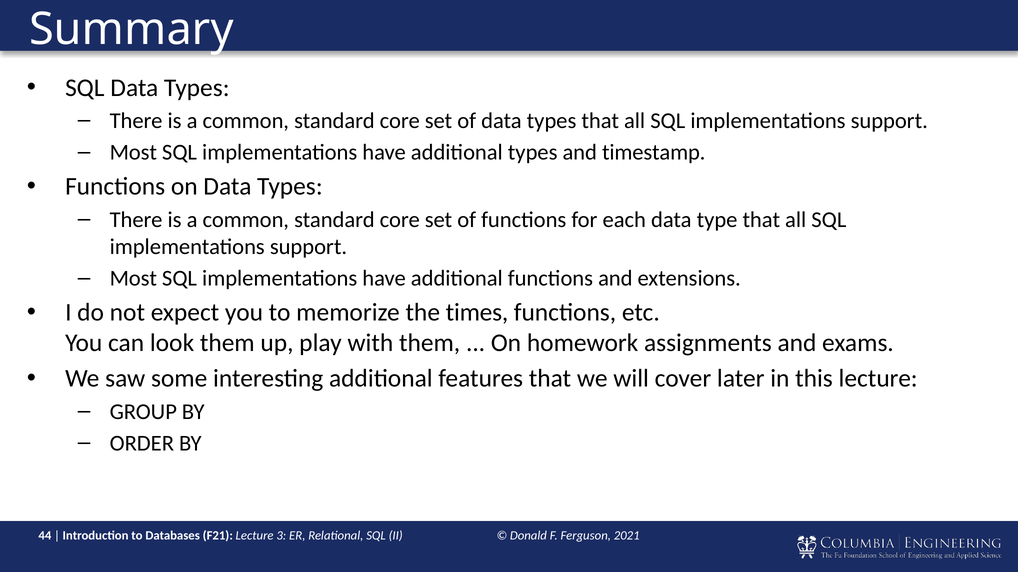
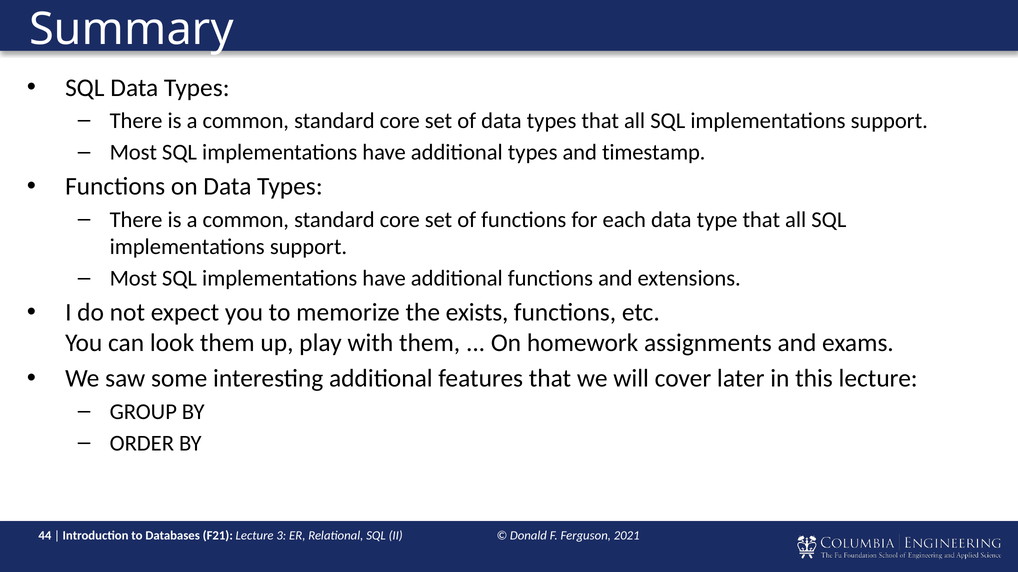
times: times -> exists (477, 313)
